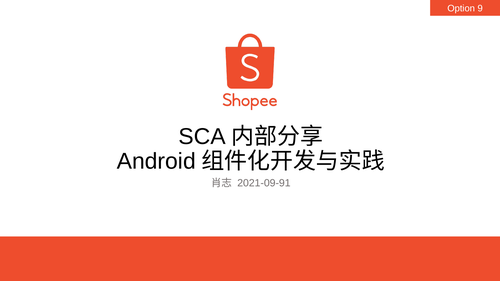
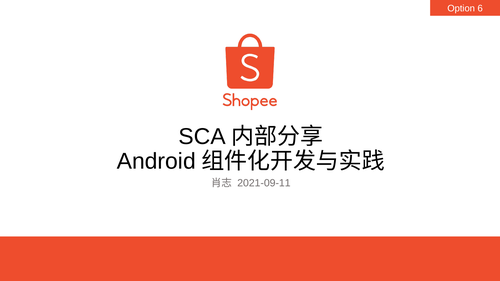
9: 9 -> 6 (480, 9)
2021-09-91: 2021-09-91 -> 2021-09-11 (264, 183)
